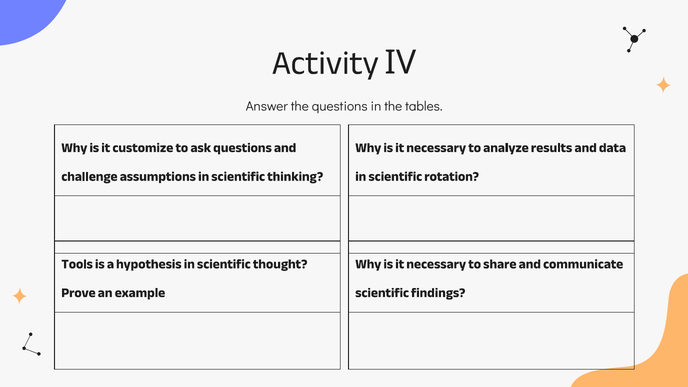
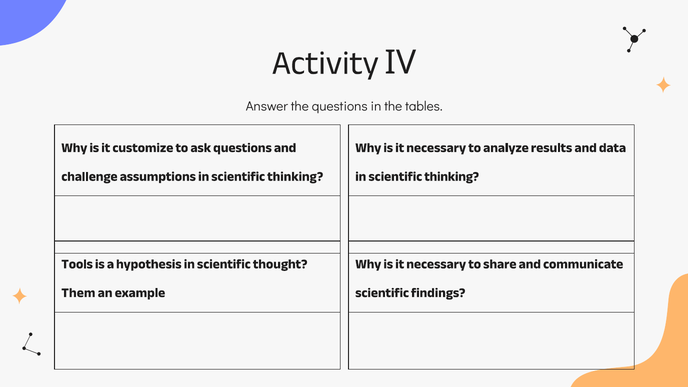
rotation: rotation -> thinking (452, 176)
Prove: Prove -> Them (78, 293)
